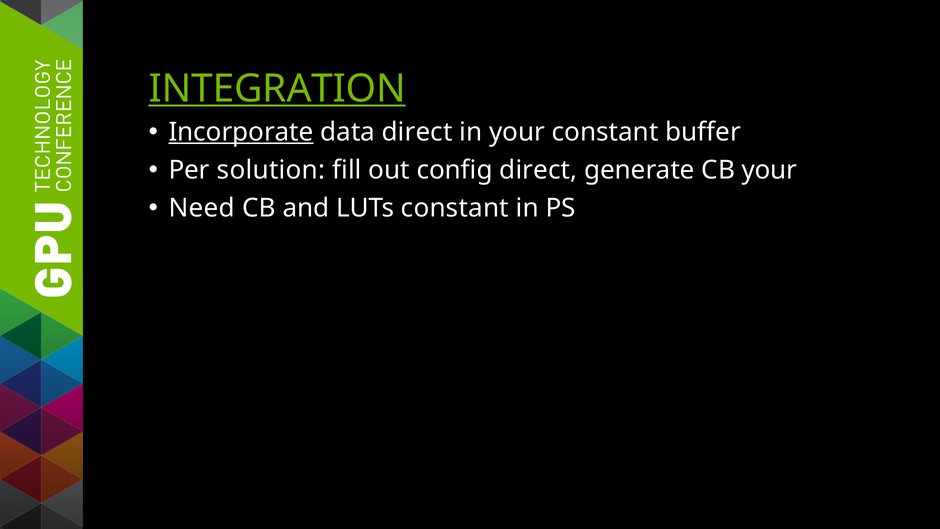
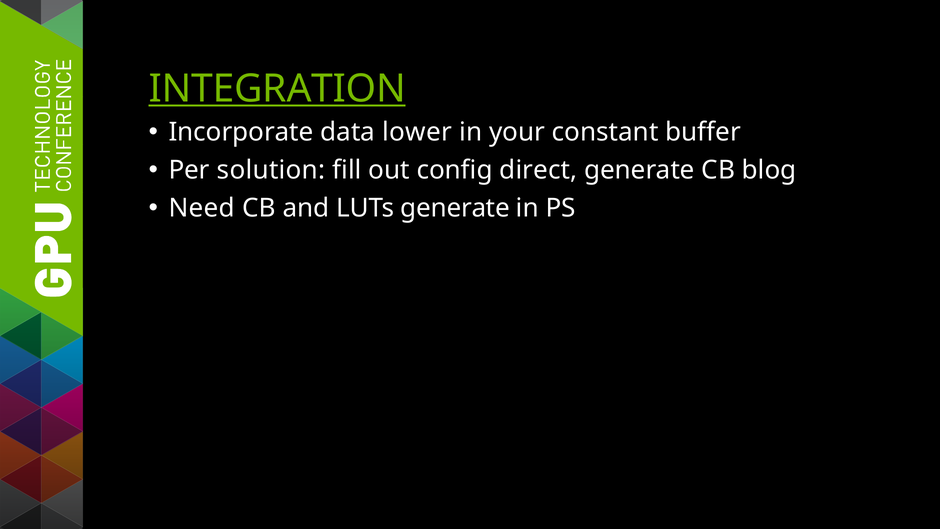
Incorporate underline: present -> none (241, 132)
data direct: direct -> lower (417, 132)
CB your: your -> blog (769, 170)
LUTs constant: constant -> generate (455, 208)
